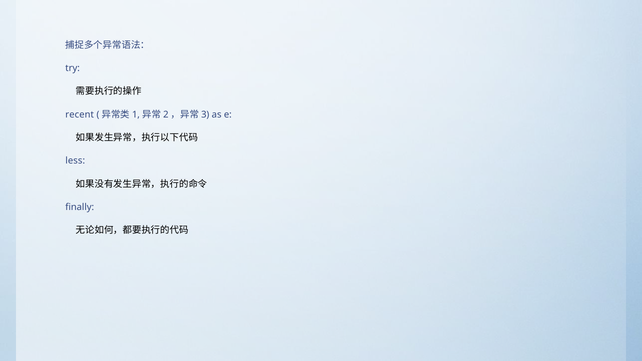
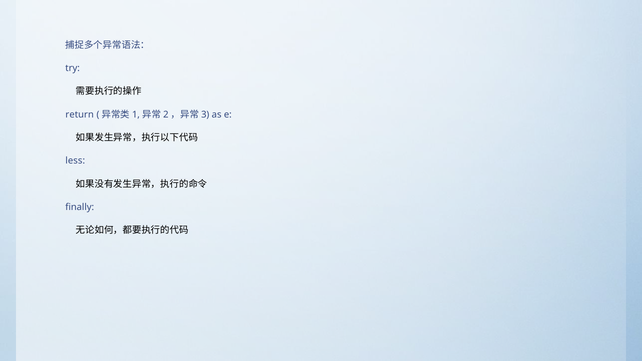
recent: recent -> return (80, 115)
